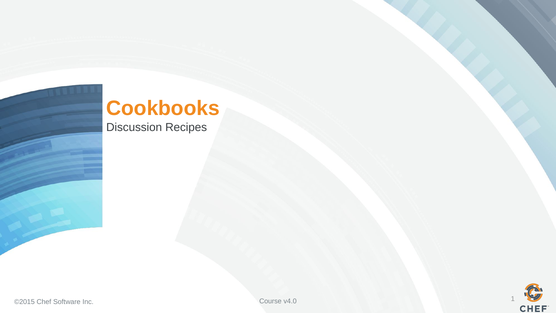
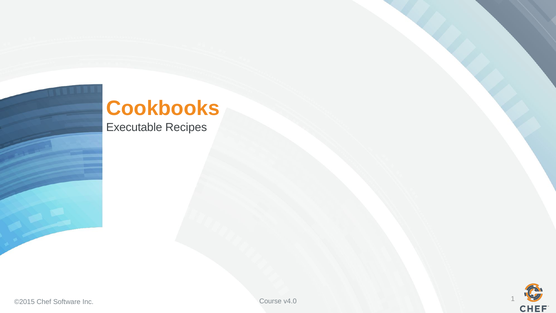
Discussion: Discussion -> Executable (134, 127)
